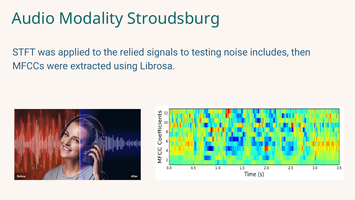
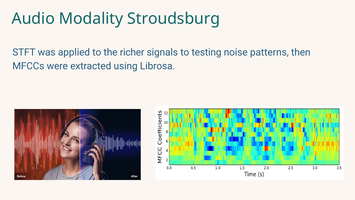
relied: relied -> richer (132, 52)
includes: includes -> patterns (269, 52)
